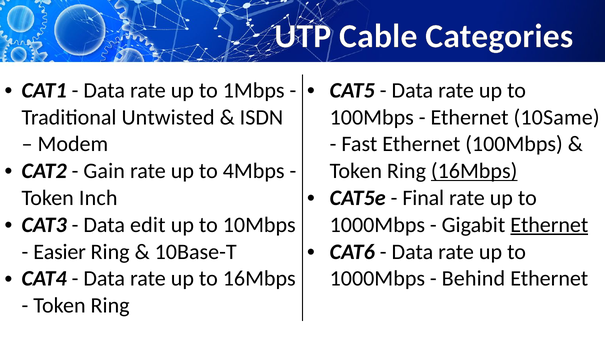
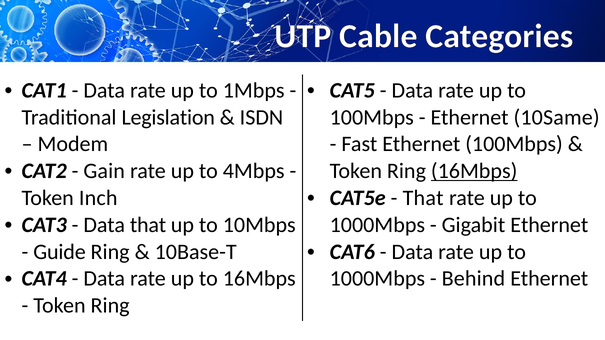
Untwisted: Untwisted -> Legislation (168, 117)
Final: Final -> That (423, 198)
Data edit: edit -> that (148, 225)
Ethernet underline: present -> none (549, 225)
Easier: Easier -> Guide (60, 252)
